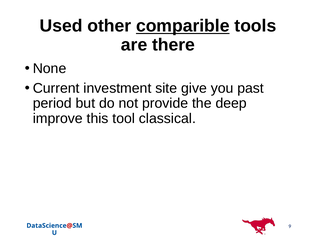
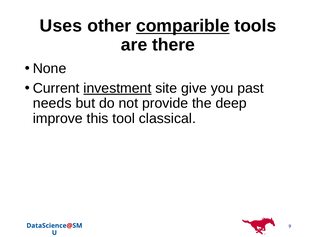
Used: Used -> Uses (61, 26)
investment underline: none -> present (117, 88)
period: period -> needs (52, 103)
